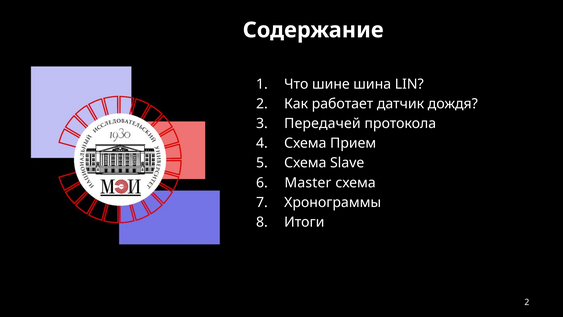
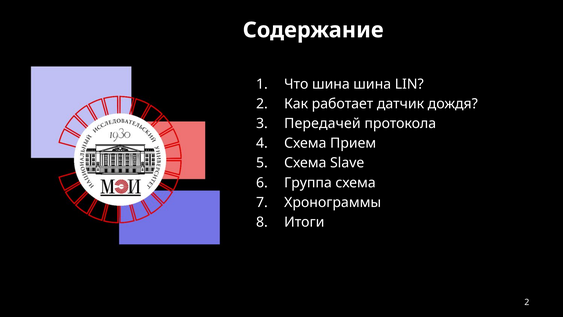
Что шине: шине -> шина (331, 84)
Master: Master -> Группа (308, 183)
